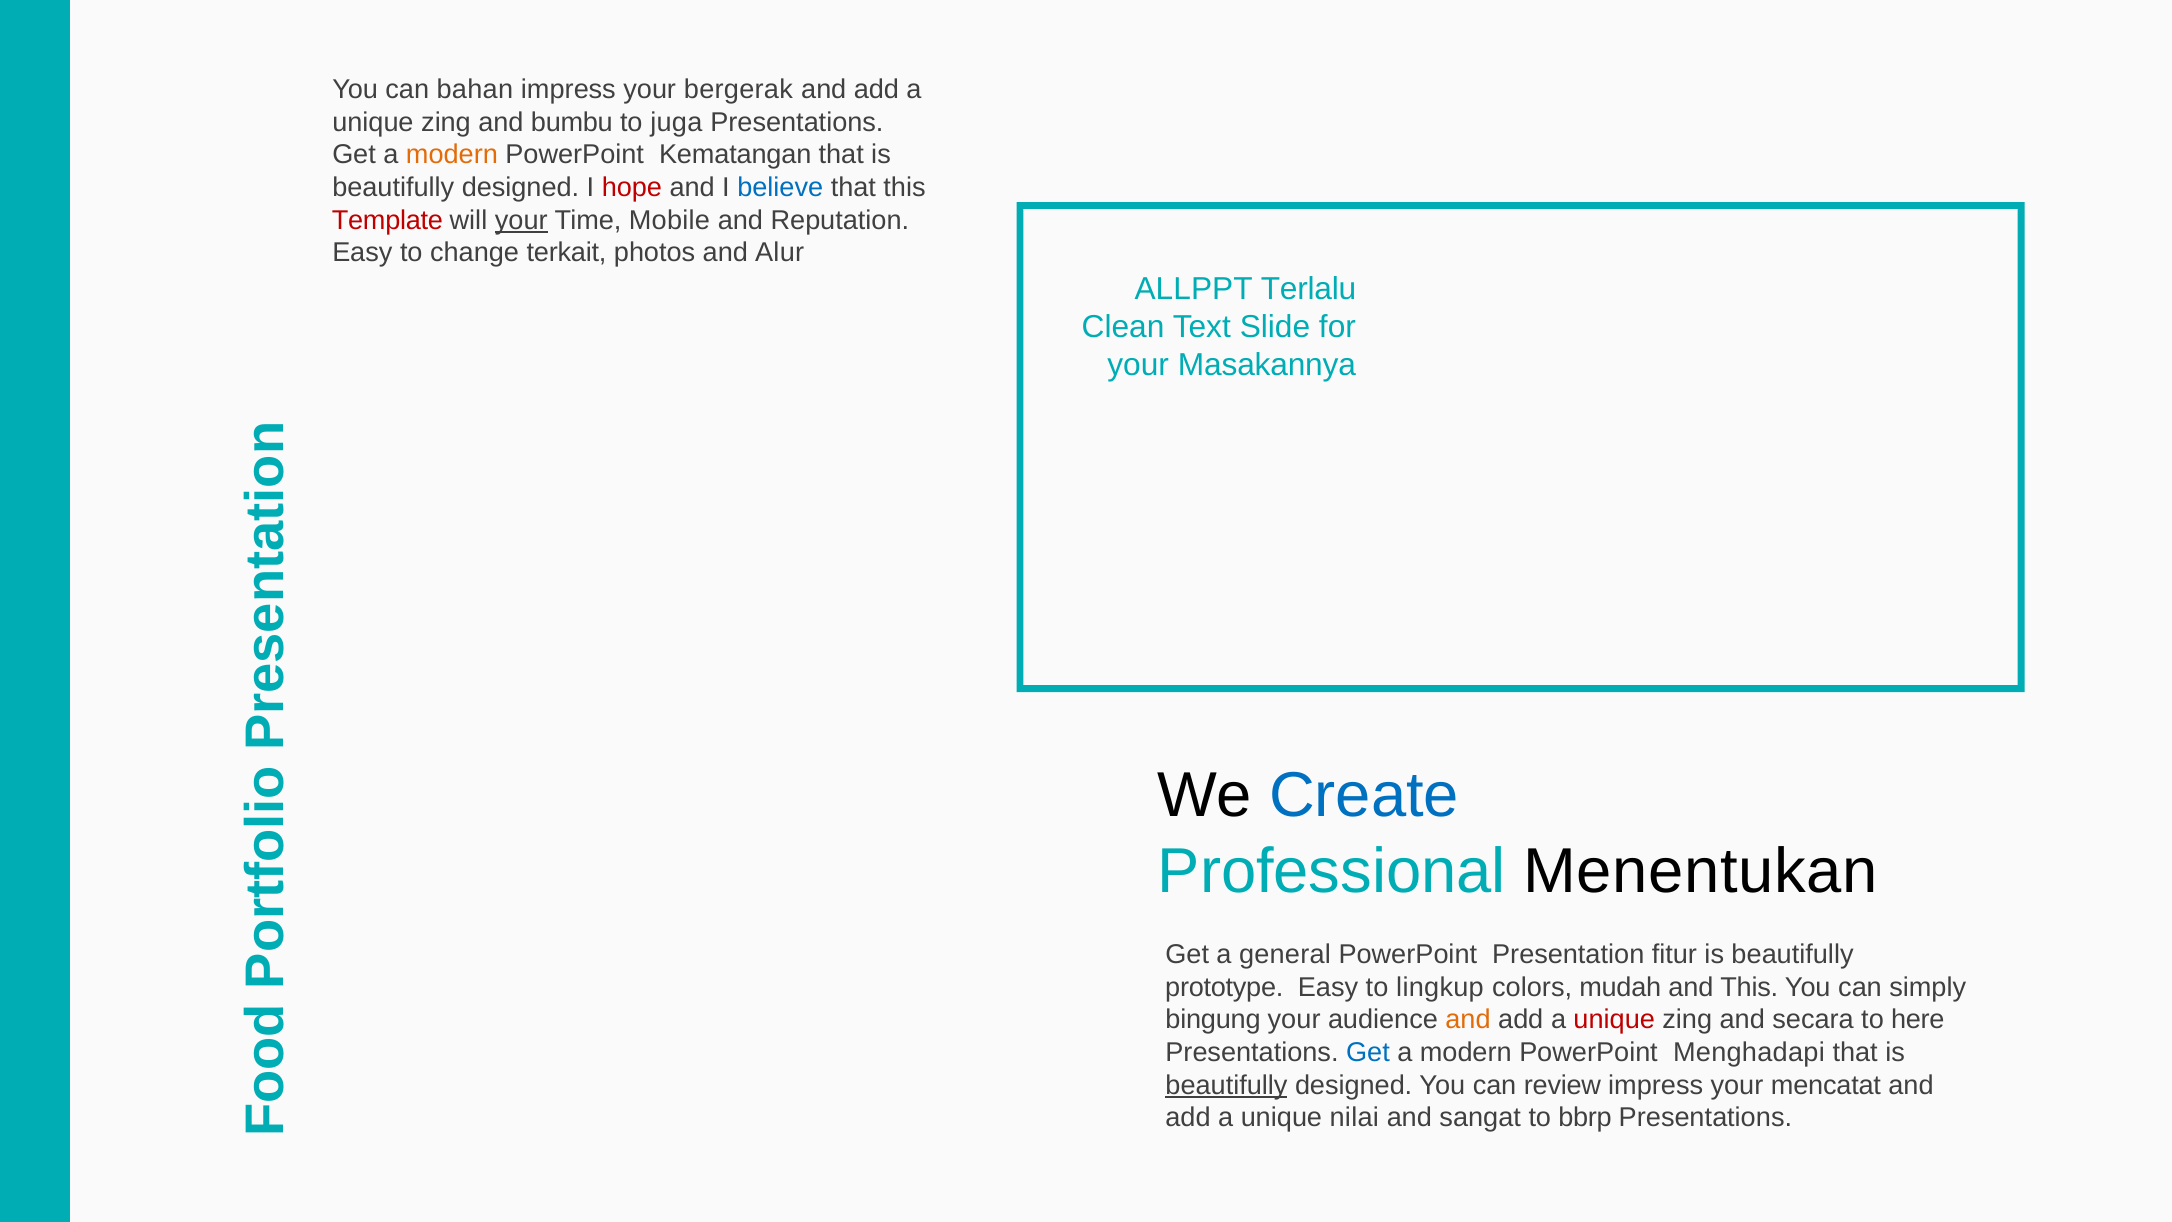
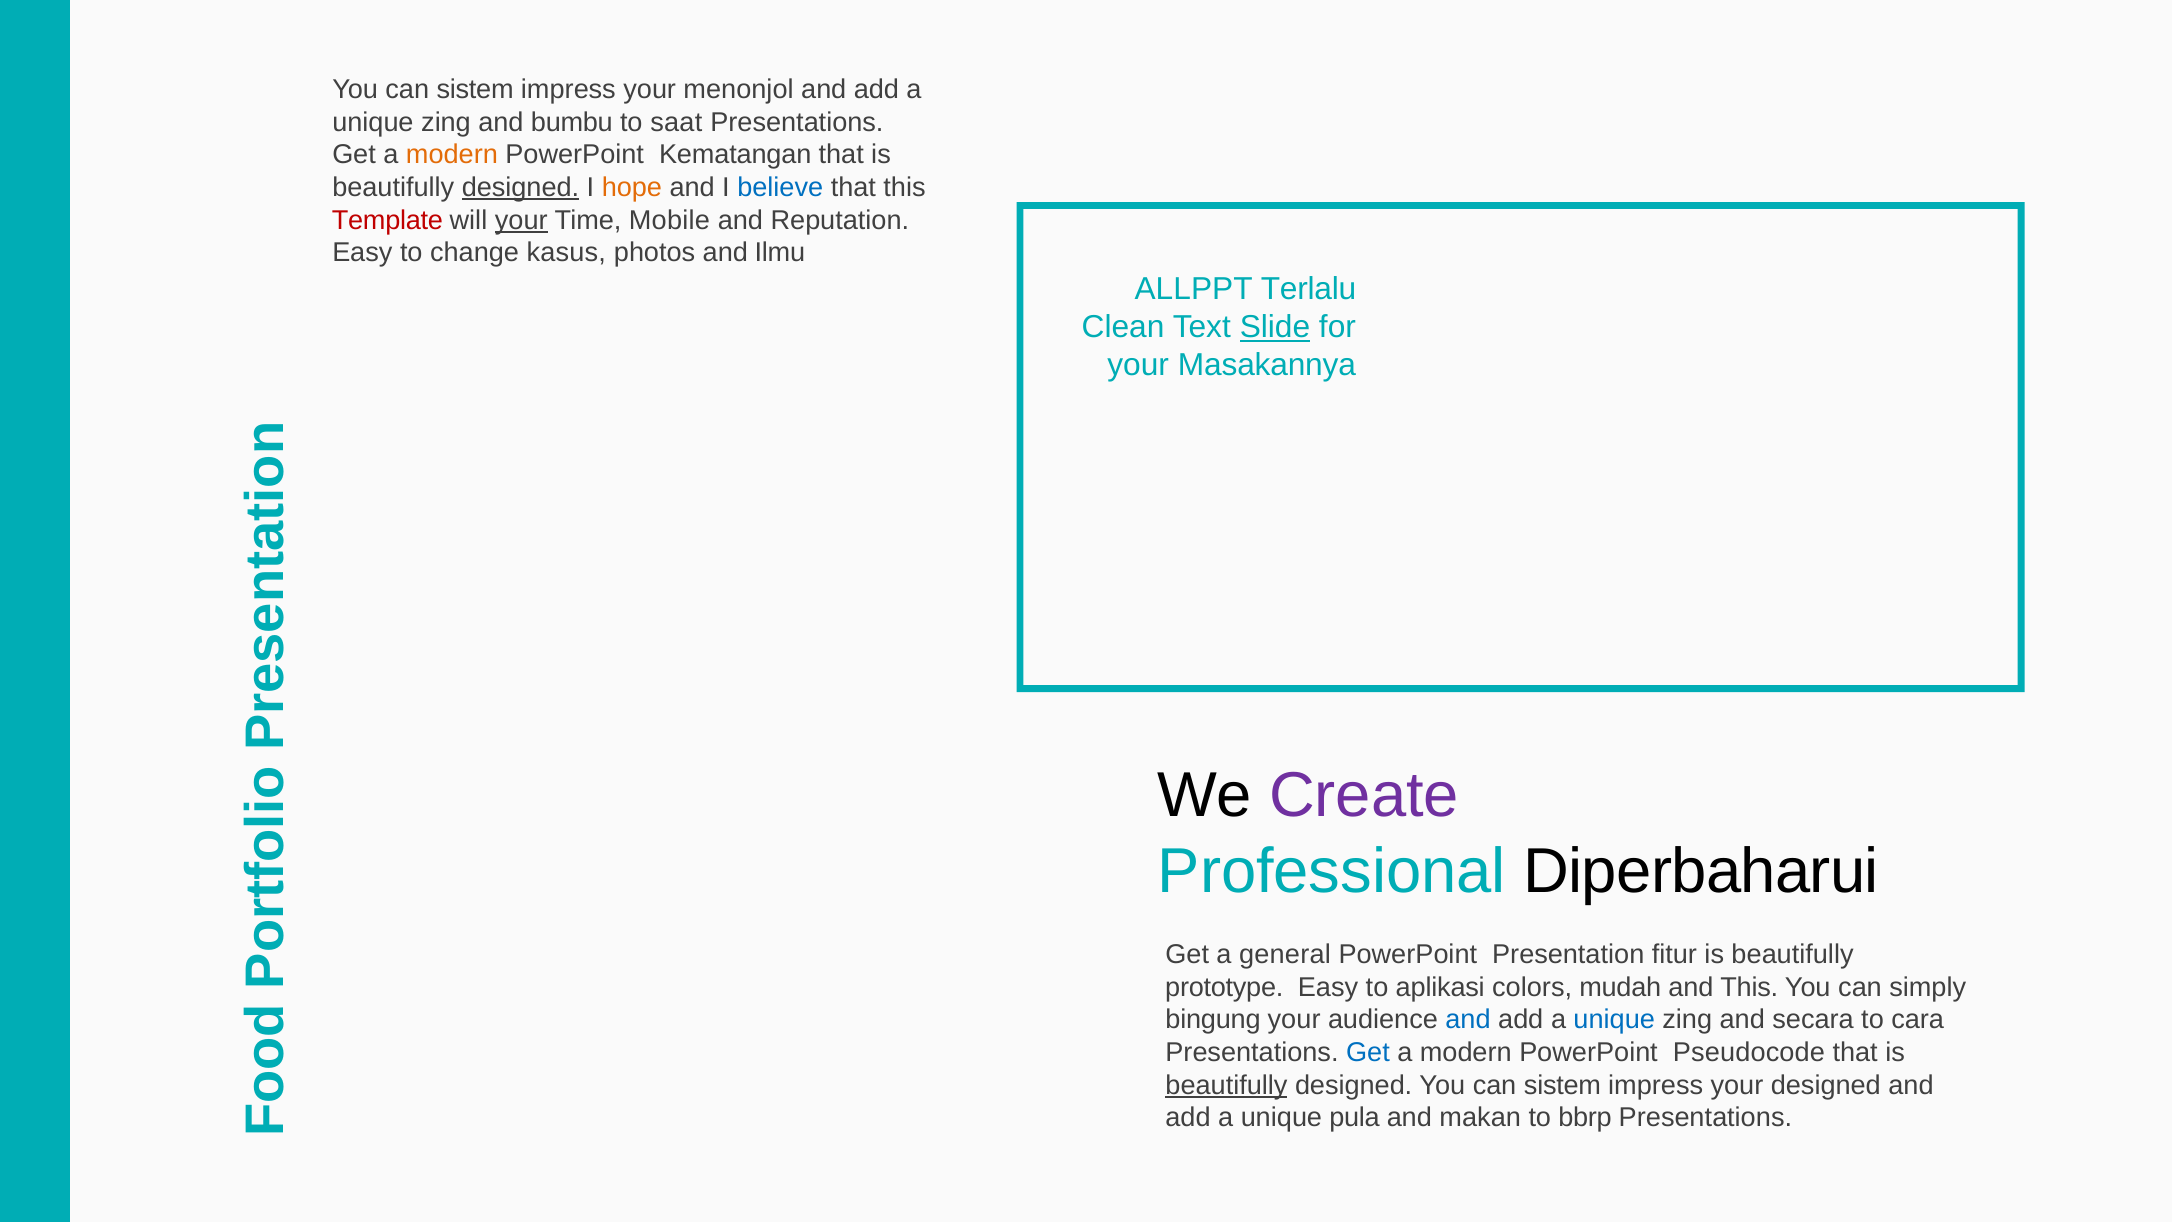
bahan: bahan -> sistem (475, 90)
bergerak: bergerak -> menonjol (739, 90)
juga: juga -> saat (676, 122)
designed underline: none -> present (520, 187)
hope colour: red -> orange (632, 187)
terkait: terkait -> kasus (566, 253)
Alur: Alur -> Ilmu (780, 253)
Slide underline: none -> present (1275, 327)
Create colour: blue -> purple (1364, 795)
Menentukan: Menentukan -> Diperbaharui (1701, 871)
lingkup: lingkup -> aplikasi (1440, 987)
and colour: orange -> blue (1468, 1020)
unique colour: red -> blue (1614, 1020)
here: here -> cara (1918, 1020)
Menghadapi: Menghadapi -> Pseudocode (1749, 1052)
designed You can review: review -> sistem (1562, 1085)
your mencatat: mencatat -> designed (1826, 1085)
nilai: nilai -> pula (1355, 1118)
sangat: sangat -> makan (1480, 1118)
